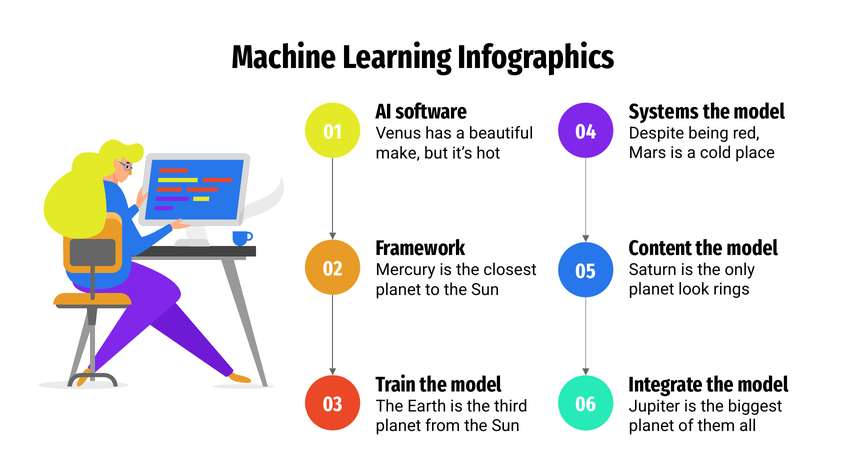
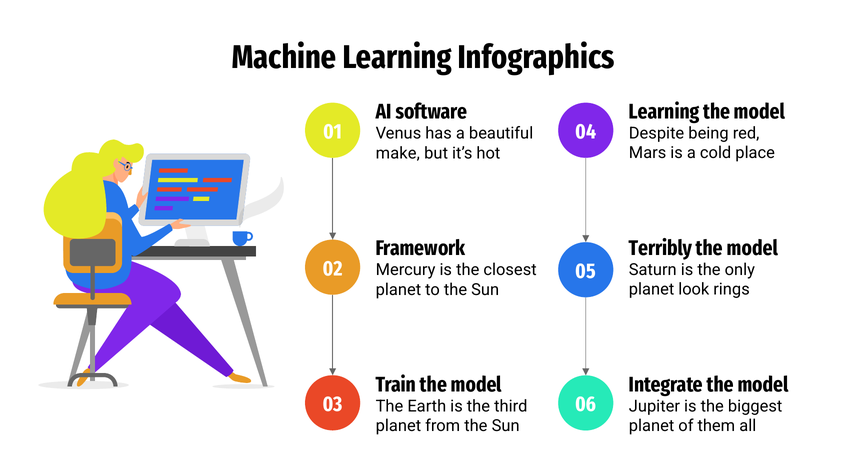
Systems: Systems -> Learning (664, 112)
Content: Content -> Terribly (661, 248)
